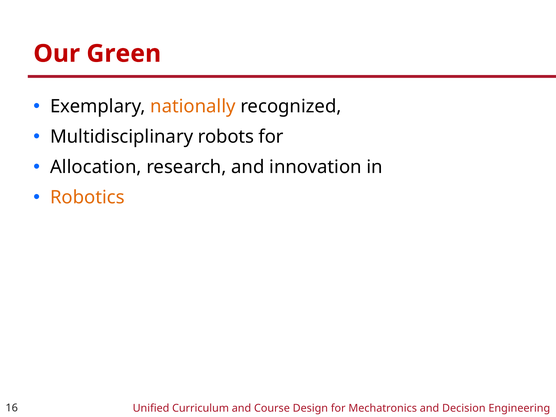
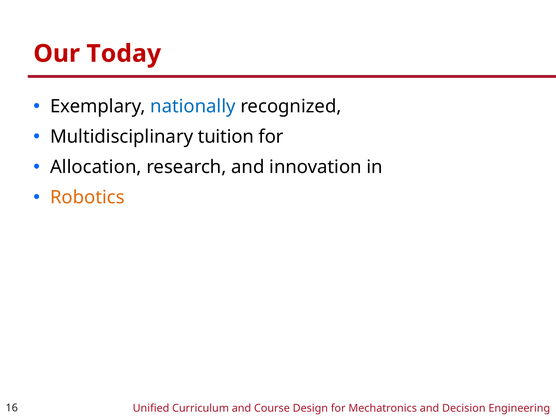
Green: Green -> Today (124, 54)
nationally colour: orange -> blue (193, 106)
robots: robots -> tuition (226, 137)
